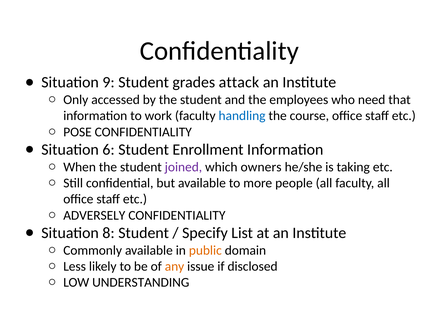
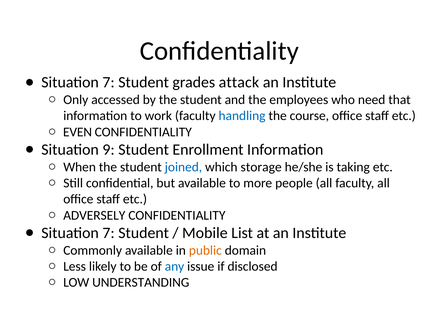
9: 9 -> 7 (109, 83)
POSE: POSE -> EVEN (78, 132)
6: 6 -> 9 (109, 150)
joined colour: purple -> blue (183, 167)
owners: owners -> storage (261, 167)
8: 8 -> 7 (109, 233)
Specify: Specify -> Mobile (205, 233)
any colour: orange -> blue (175, 267)
